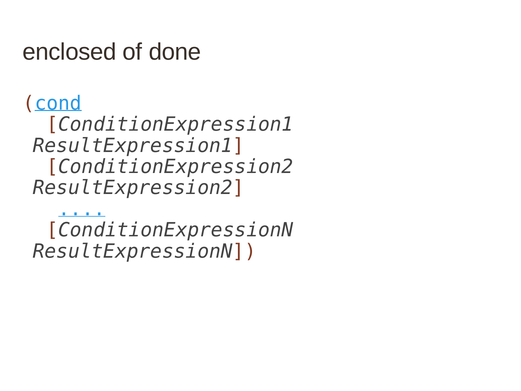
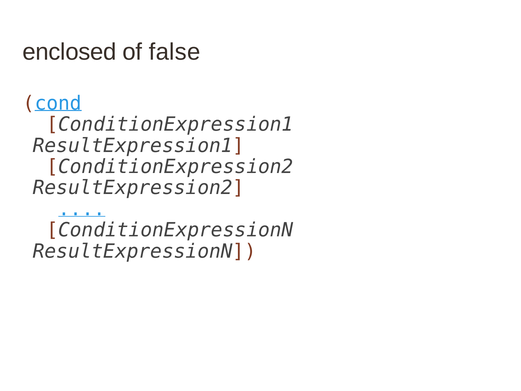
done: done -> false (175, 52)
